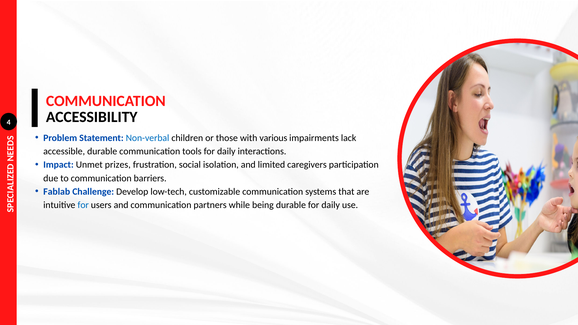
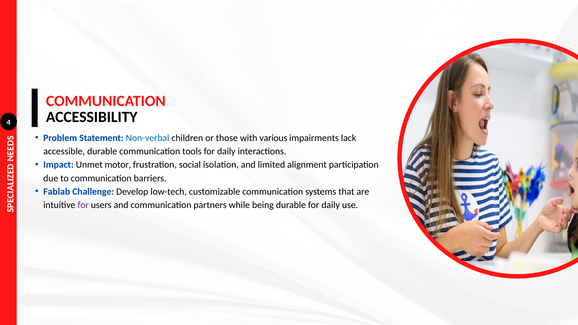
prizes: prizes -> motor (118, 165)
caregivers: caregivers -> alignment (307, 165)
for colour: blue -> purple (83, 205)
